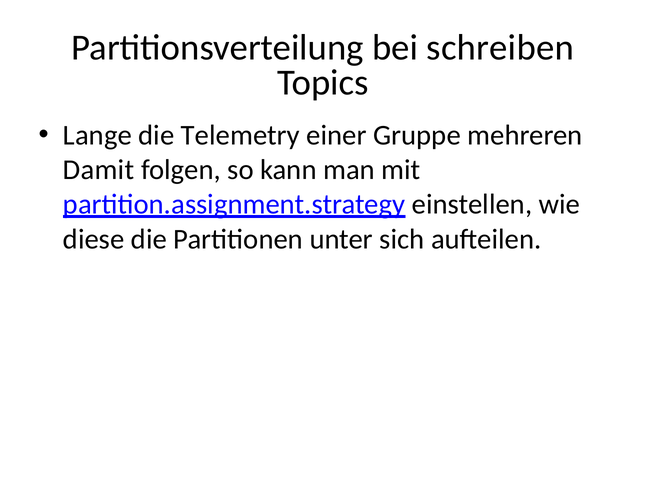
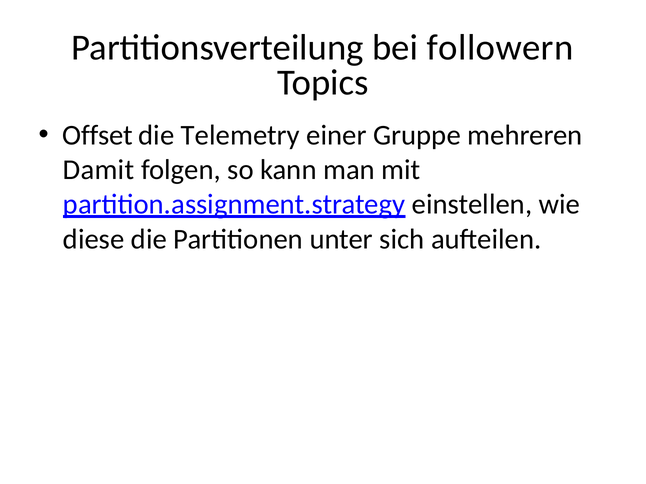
schreiben: schreiben -> followern (500, 48)
Lange: Lange -> Offset (98, 136)
